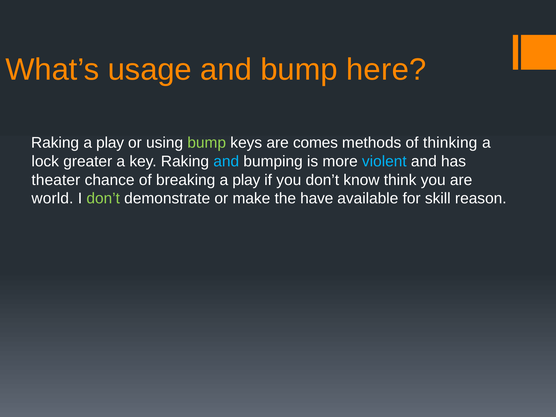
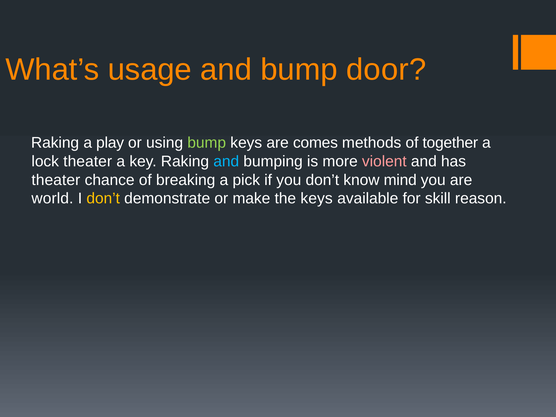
here: here -> door (386, 70)
thinking: thinking -> together (450, 143)
lock greater: greater -> theater (88, 161)
violent colour: light blue -> pink (384, 161)
breaking a play: play -> pick (246, 180)
think: think -> mind (400, 180)
don’t colour: light green -> yellow (103, 198)
the have: have -> keys (317, 198)
